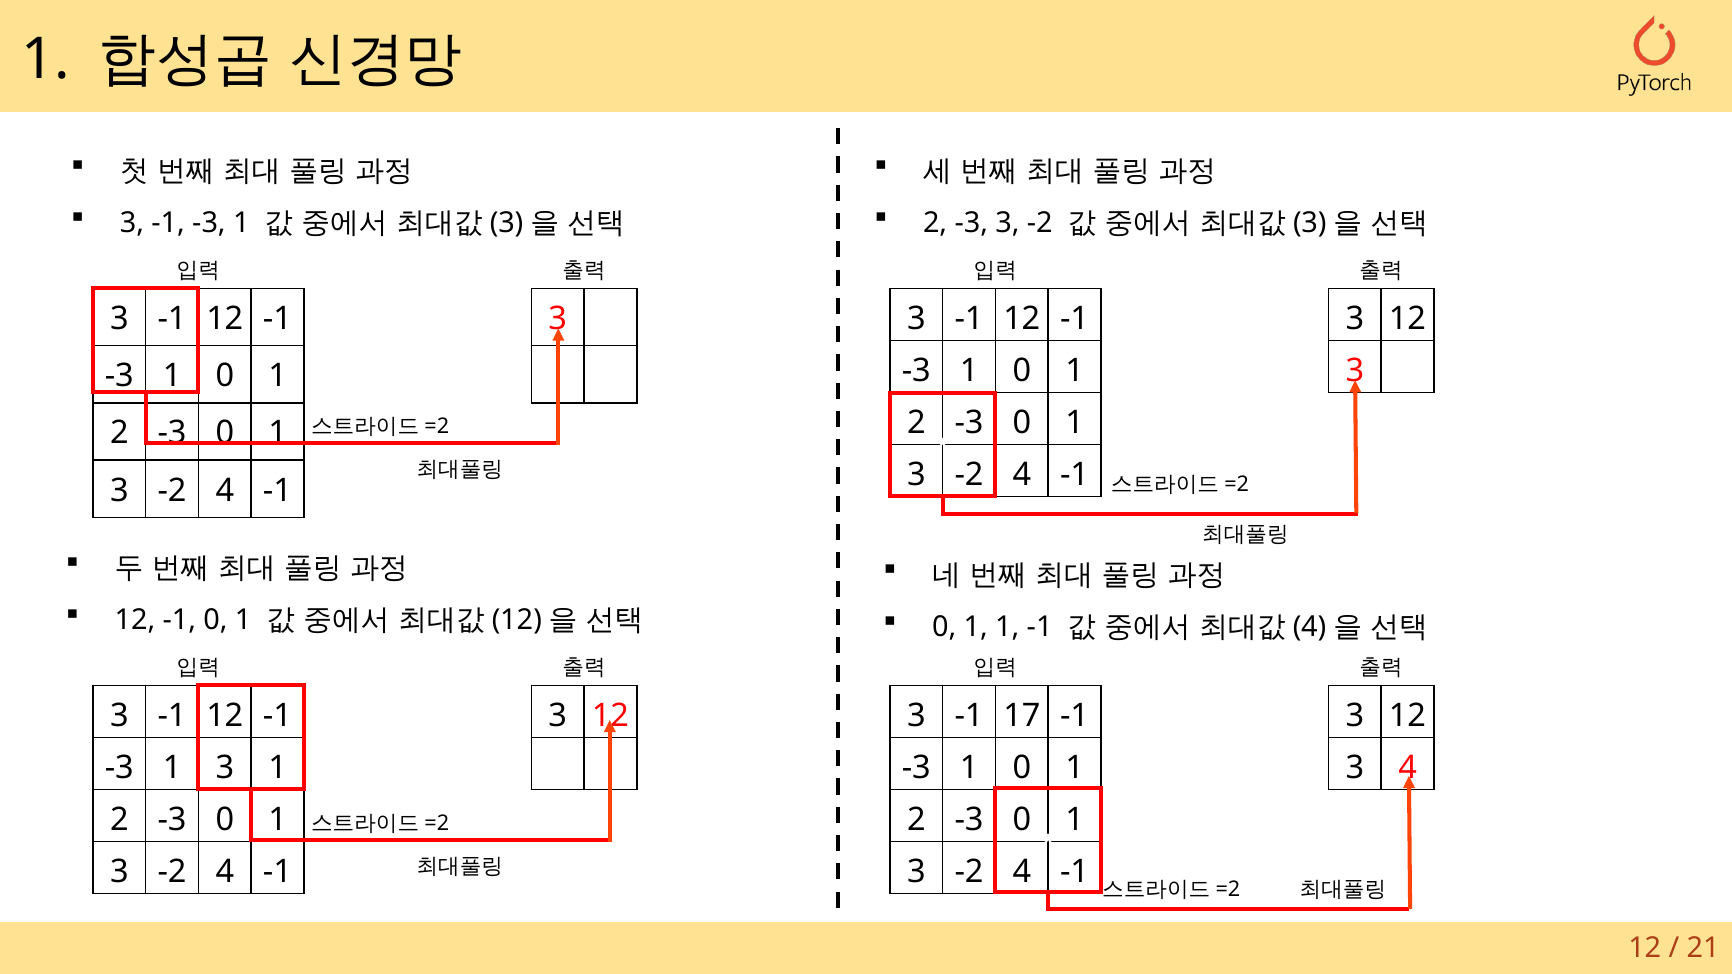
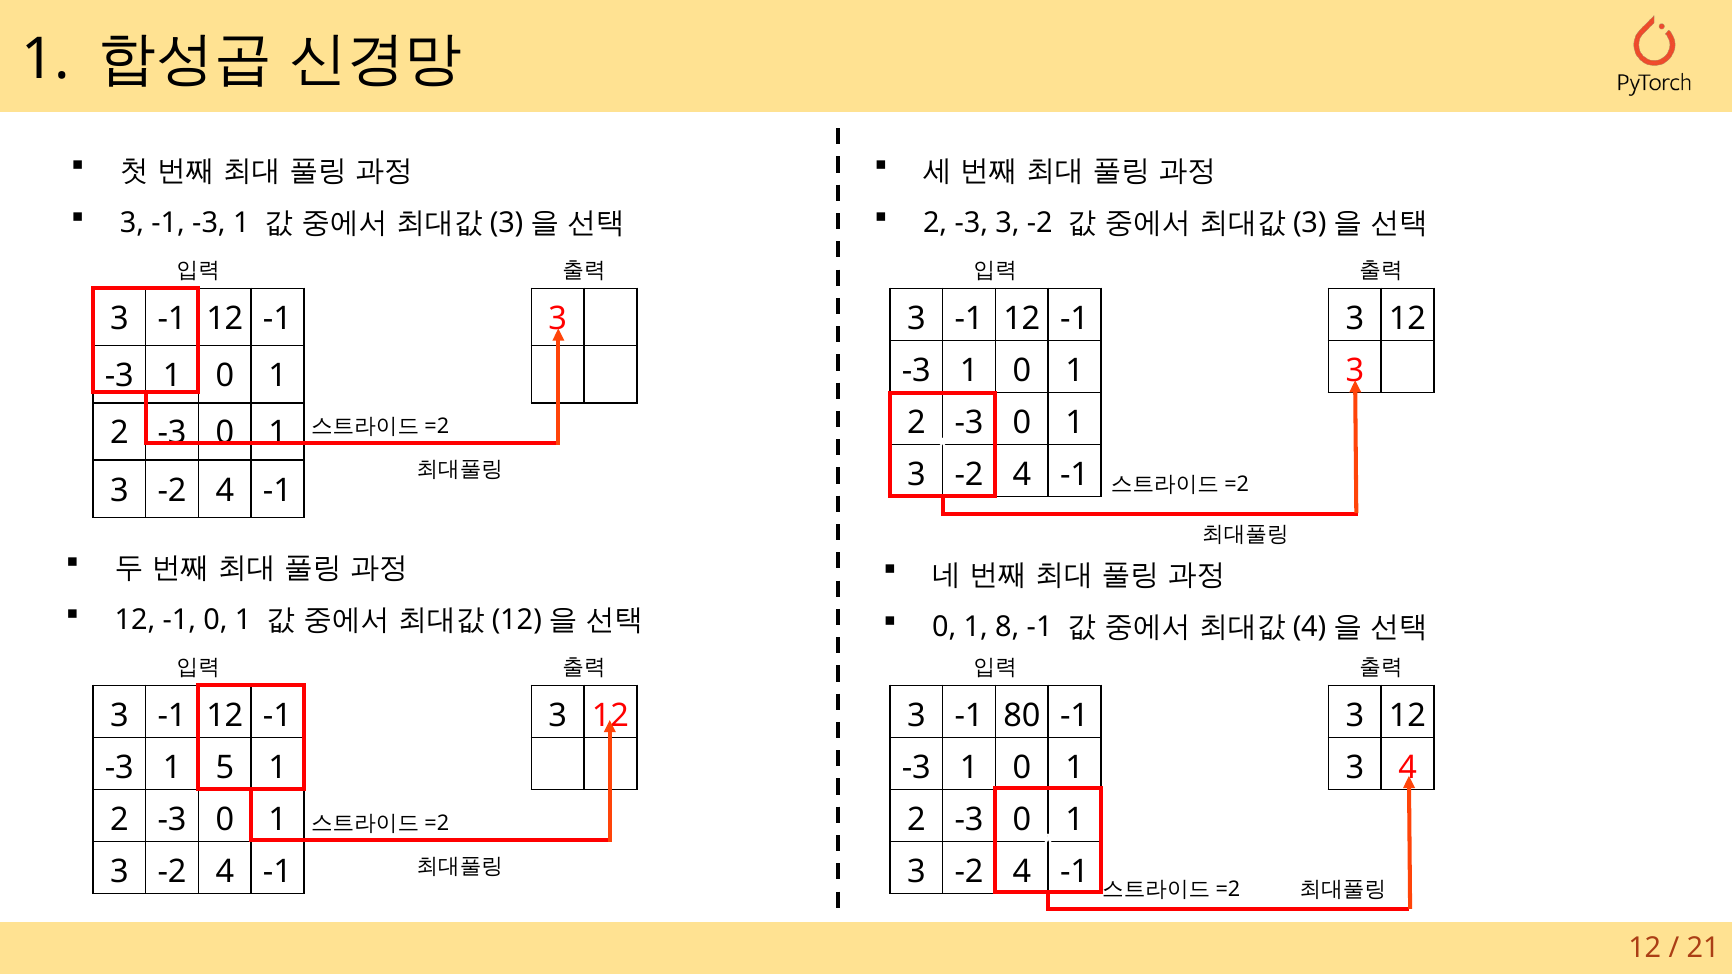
1 1: 1 -> 8 (1007, 627)
17: 17 -> 80 (1022, 716)
-3 1 3: 3 -> 5 (225, 768)
